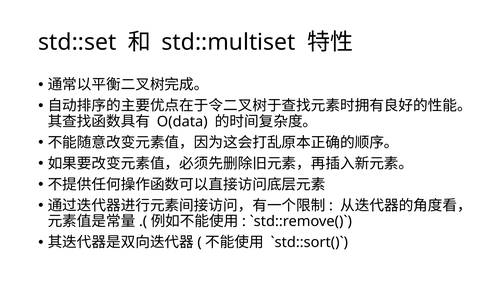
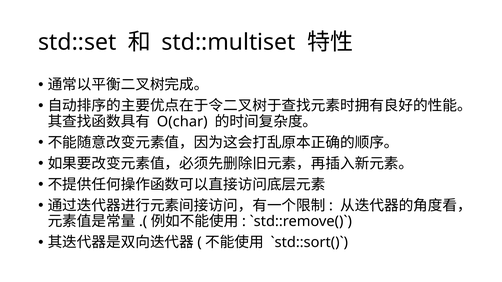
O(data: O(data -> O(char (182, 122)
